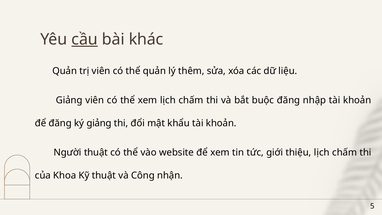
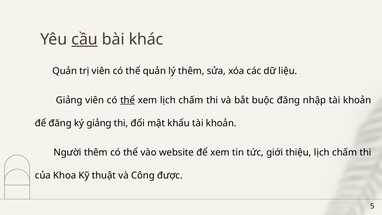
thể underline: none -> present (128, 100)
Người thuật: thuật -> thêm (96, 152)
nhận: nhận -> được (170, 175)
